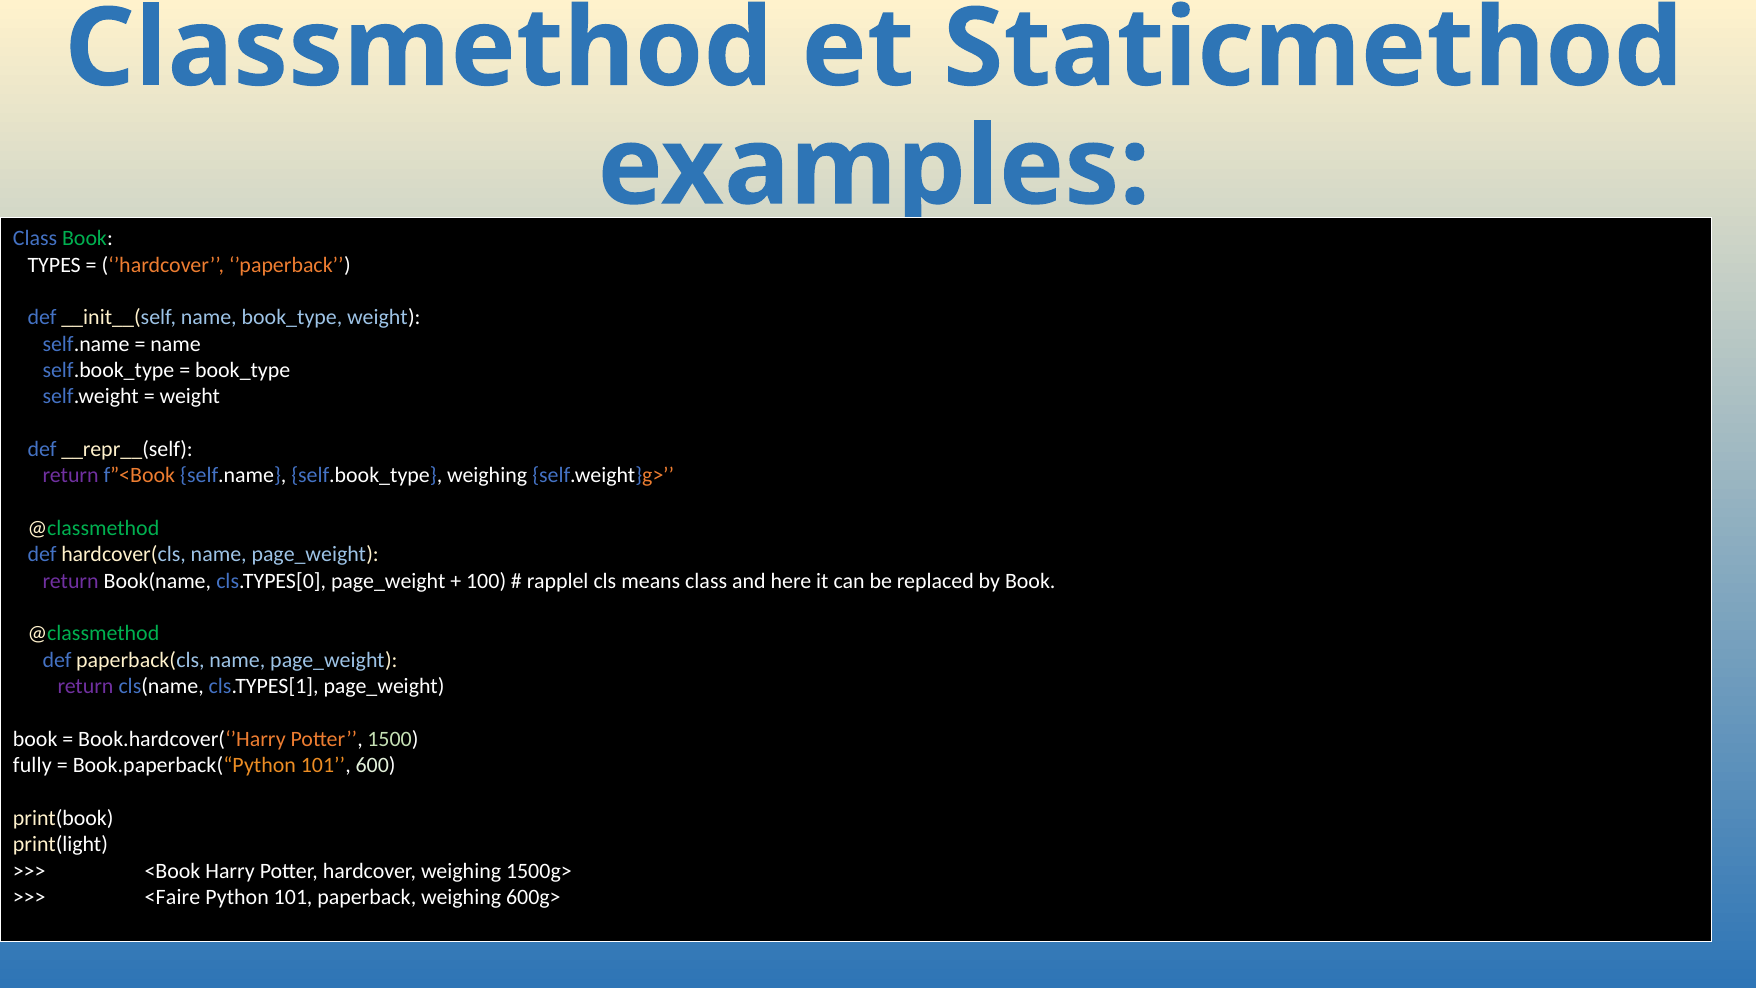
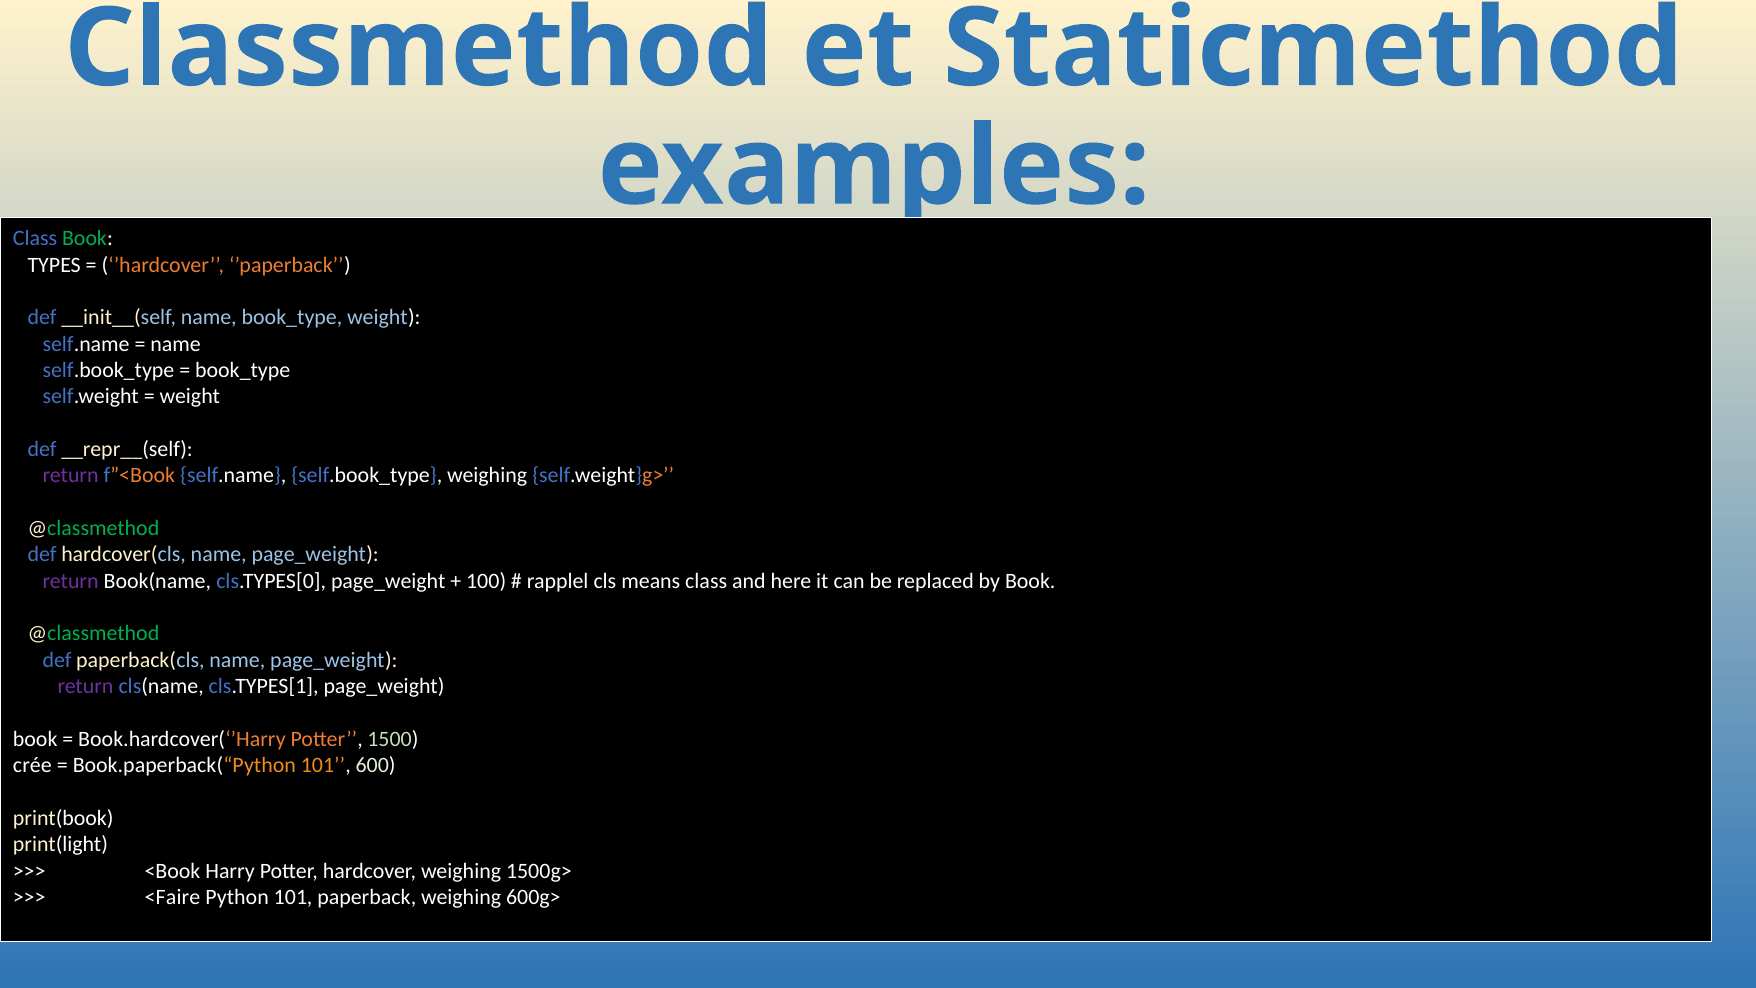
fully: fully -> crée (32, 765)
